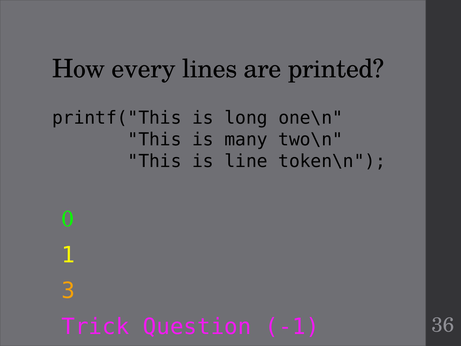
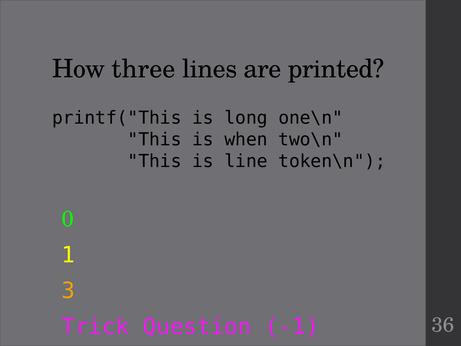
every: every -> three (143, 69)
many: many -> when (246, 139)
